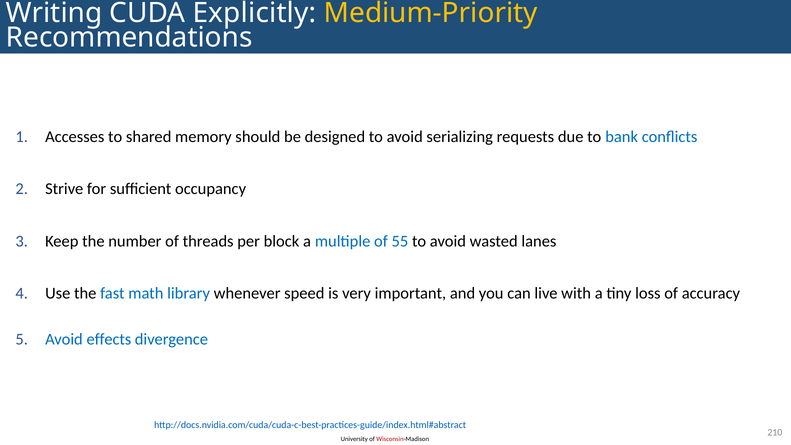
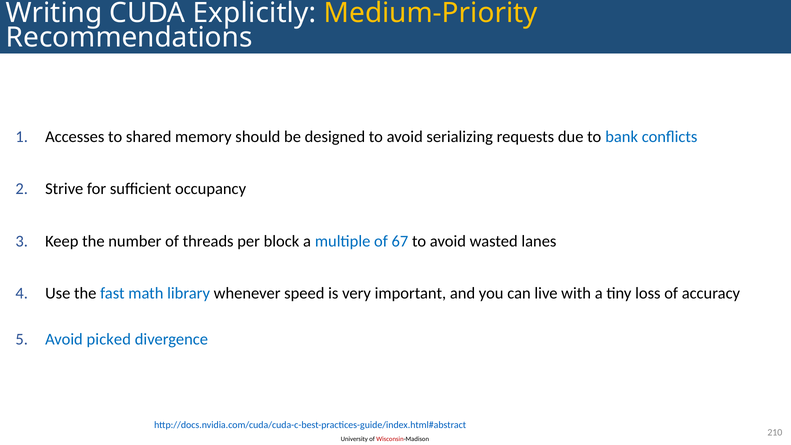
55: 55 -> 67 (400, 241)
effects: effects -> picked (109, 339)
